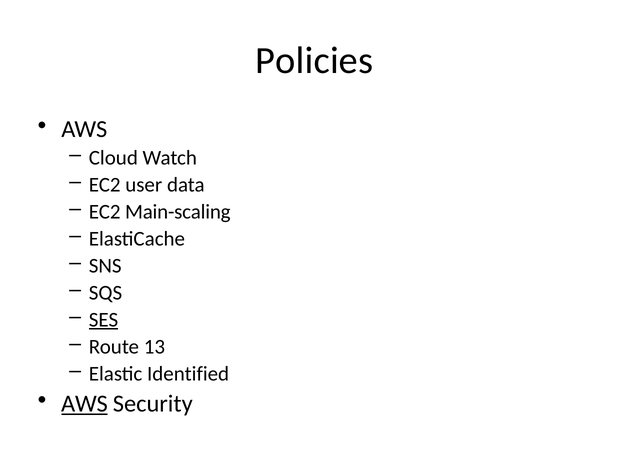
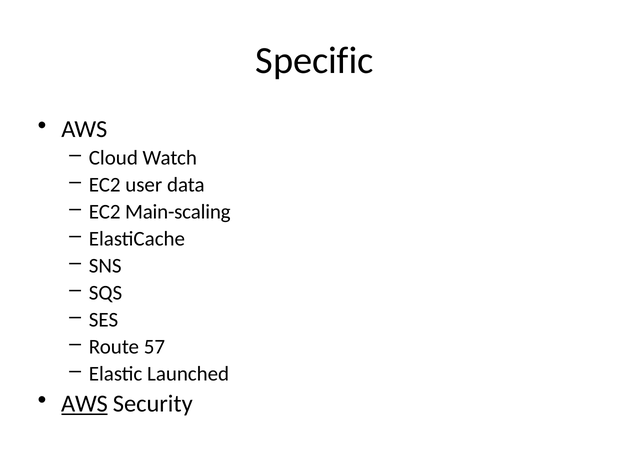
Policies: Policies -> Specific (314, 61)
SES underline: present -> none (104, 320)
13: 13 -> 57 (154, 347)
Identified: Identified -> Launched (188, 374)
